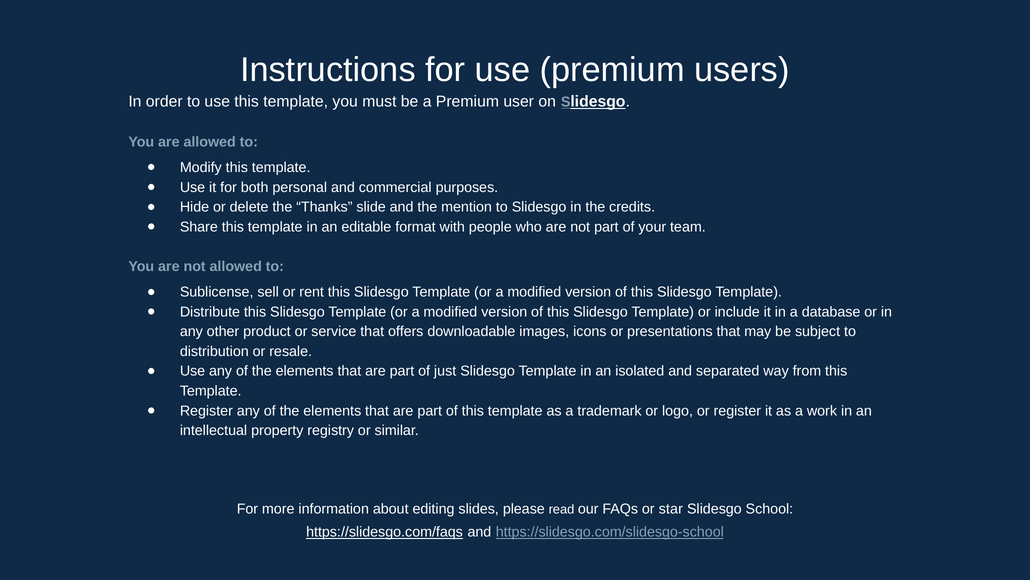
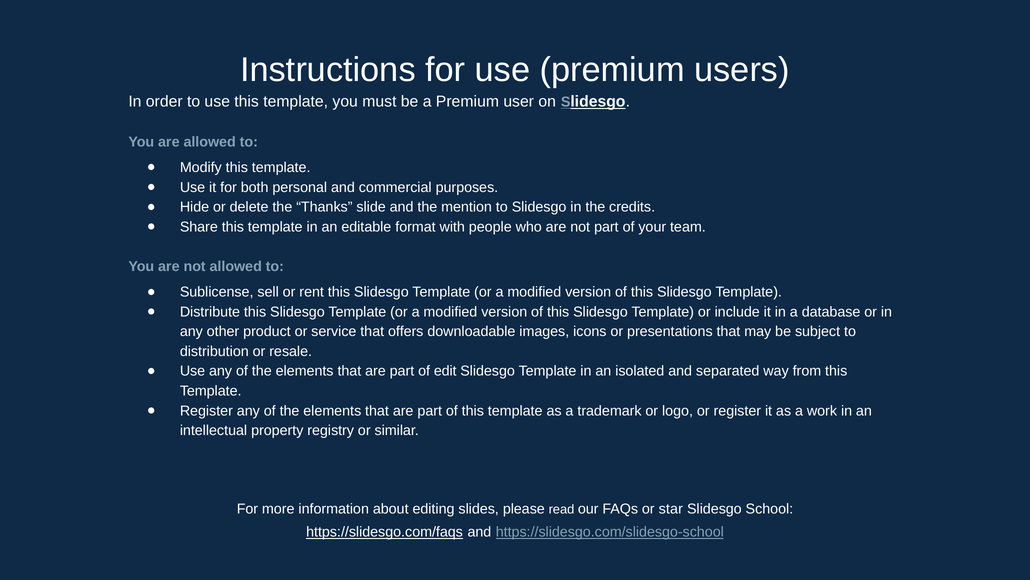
just: just -> edit (445, 371)
